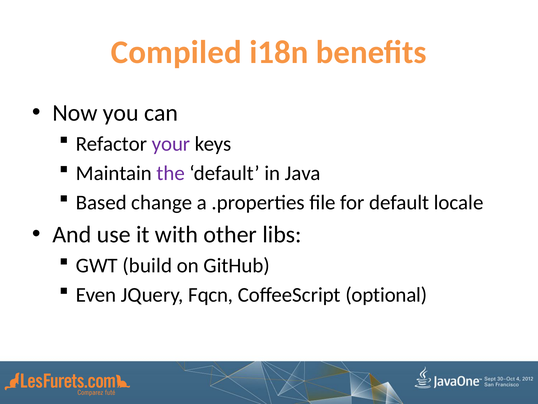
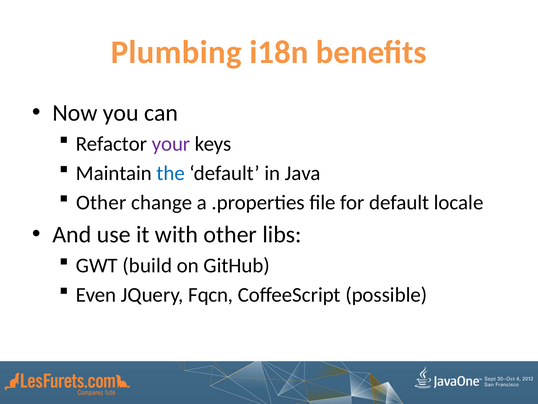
Compiled: Compiled -> Plumbing (176, 52)
the colour: purple -> blue (171, 173)
Based: Based -> Other (101, 202)
optional: optional -> possible (386, 295)
